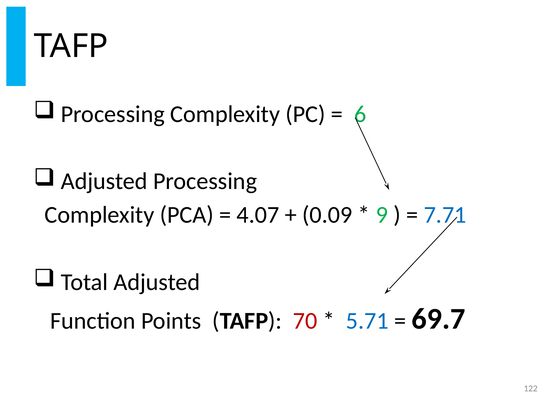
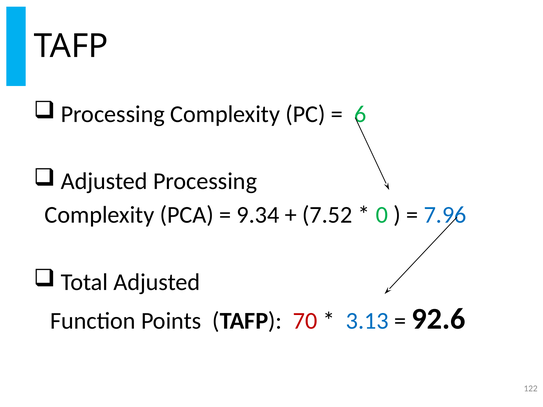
4.07: 4.07 -> 9.34 (258, 215)
0.09: 0.09 -> 7.52 (327, 215)
9: 9 -> 0 (382, 215)
7.71: 7.71 -> 7.96 (445, 215)
5.71: 5.71 -> 3.13 (367, 321)
69.7: 69.7 -> 92.6 (438, 319)
